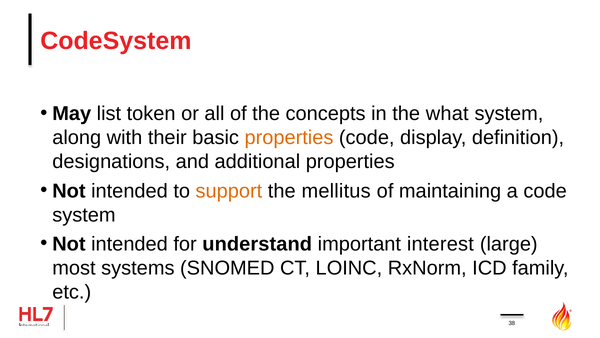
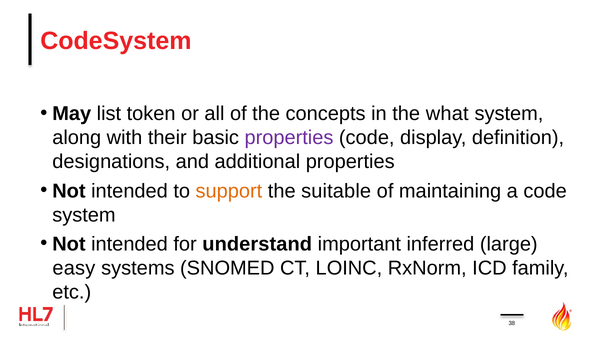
properties colour: orange -> purple (289, 138)
mellitus: mellitus -> suitable (336, 191)
interest: interest -> inferred (440, 244)
most: most -> easy (74, 268)
